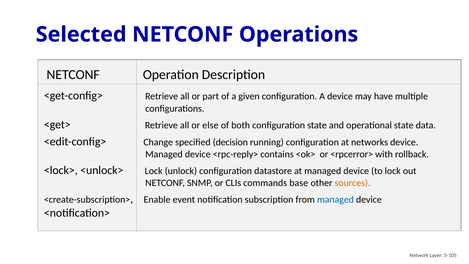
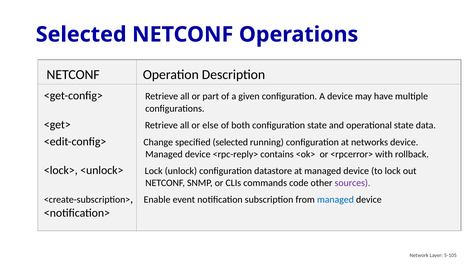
specified decision: decision -> selected (230, 142)
base: base -> code (299, 183)
sources colour: orange -> purple (353, 183)
